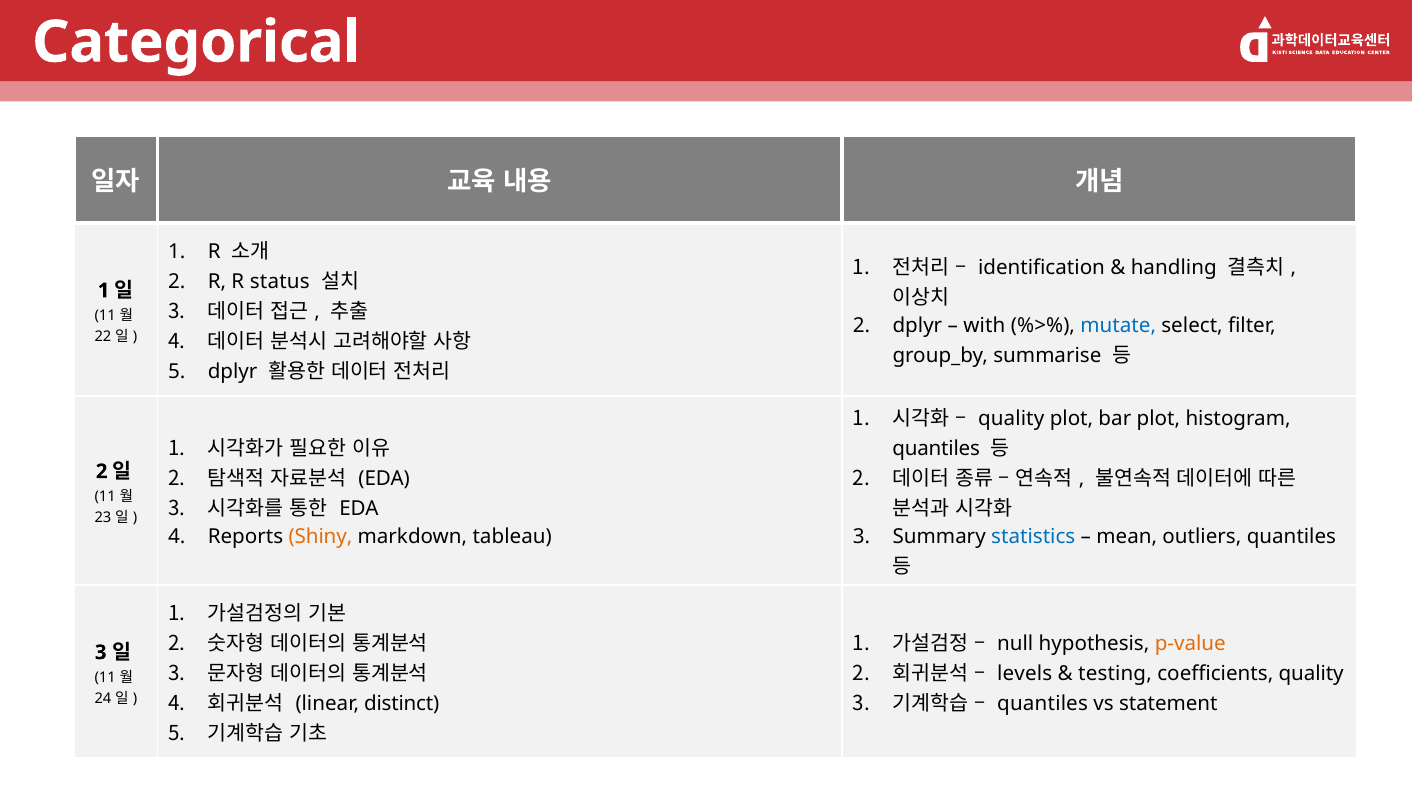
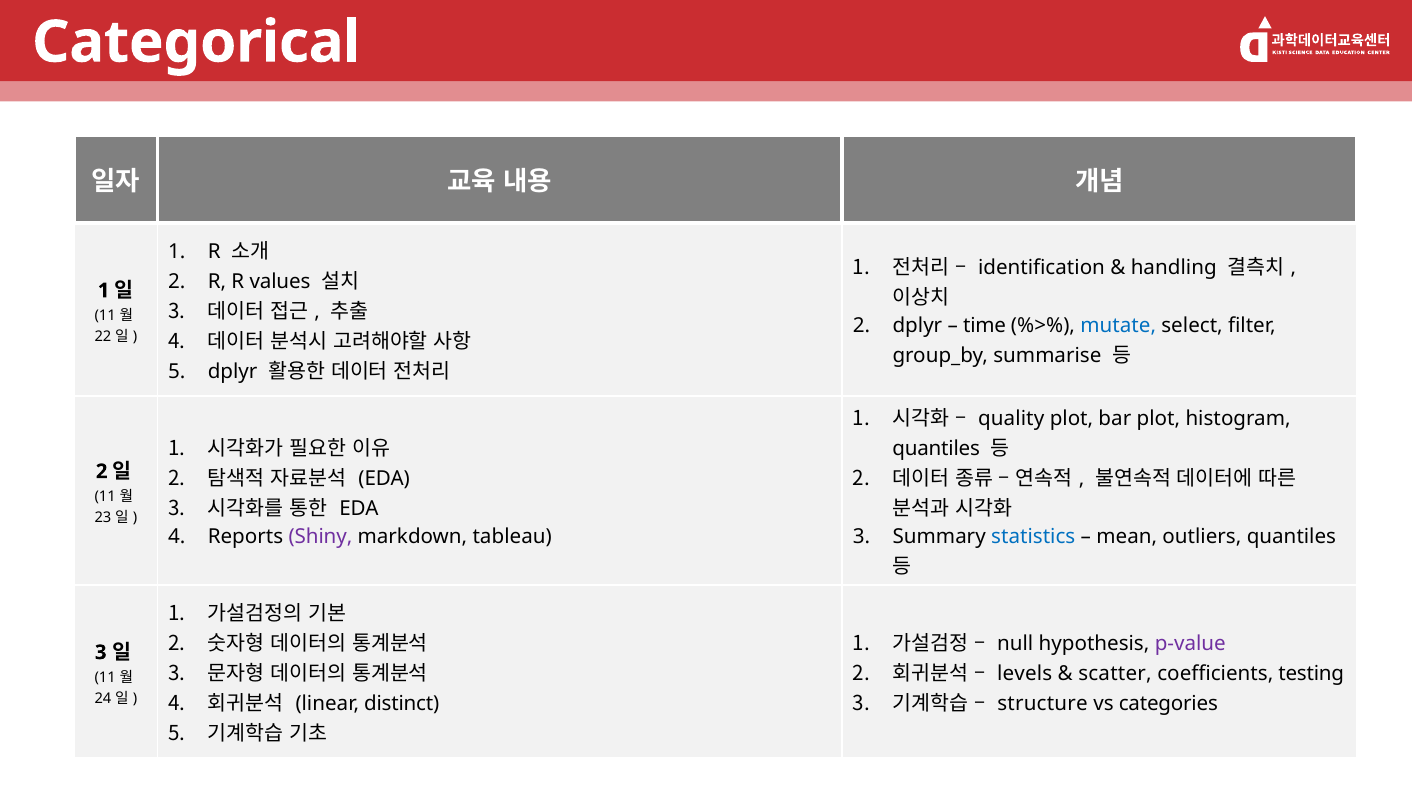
status: status -> values (280, 282)
with: with -> time (985, 326)
Shiny colour: orange -> purple (320, 537)
p-value colour: orange -> purple (1190, 644)
testing: testing -> scatter (1115, 674)
coefficients quality: quality -> testing (1311, 674)
quantiles: quantiles -> structure (1043, 704)
statement: statement -> categories (1168, 704)
